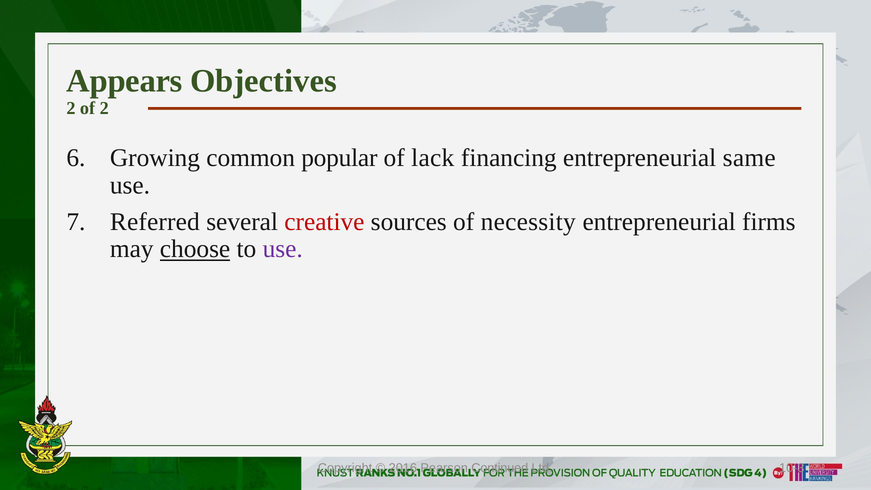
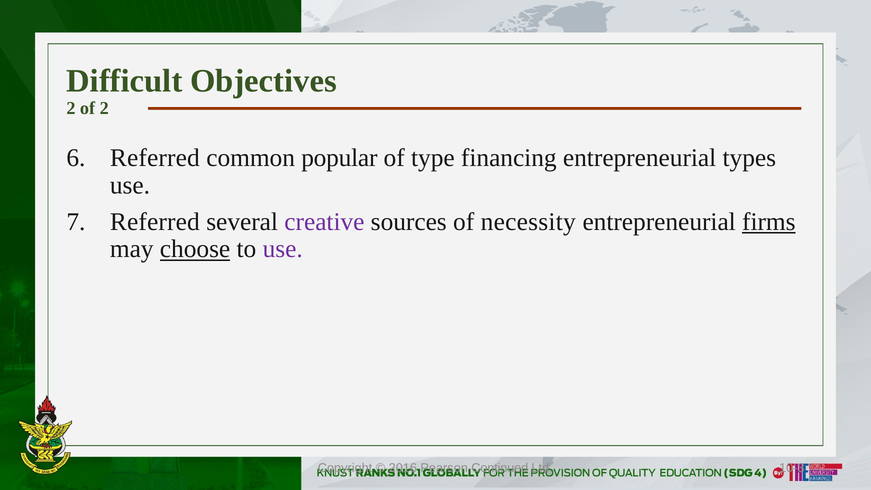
Appears: Appears -> Difficult (124, 81)
Growing: Growing -> Referred (155, 158)
lack: lack -> type (433, 158)
same: same -> types (749, 158)
creative colour: red -> purple (324, 222)
firms underline: none -> present (769, 222)
